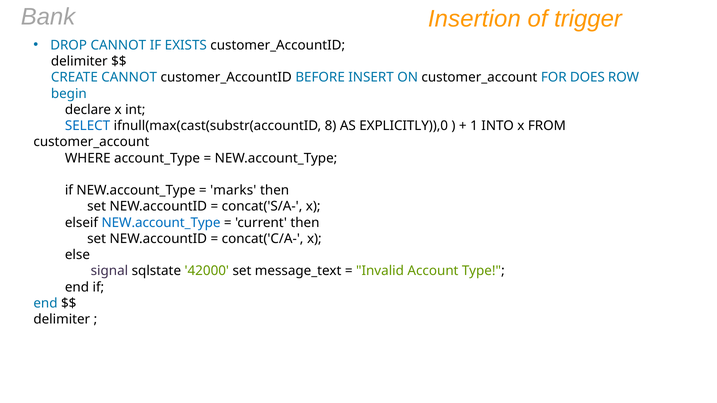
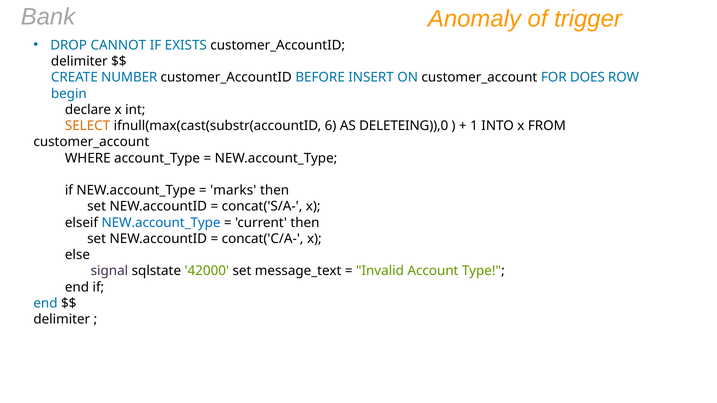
Insertion: Insertion -> Anomaly (474, 19)
CREATE CANNOT: CANNOT -> NUMBER (129, 78)
SELECT colour: blue -> orange (88, 126)
8: 8 -> 6 (331, 126)
EXPLICITLY)),0: EXPLICITLY)),0 -> DELETEING)),0 (404, 126)
